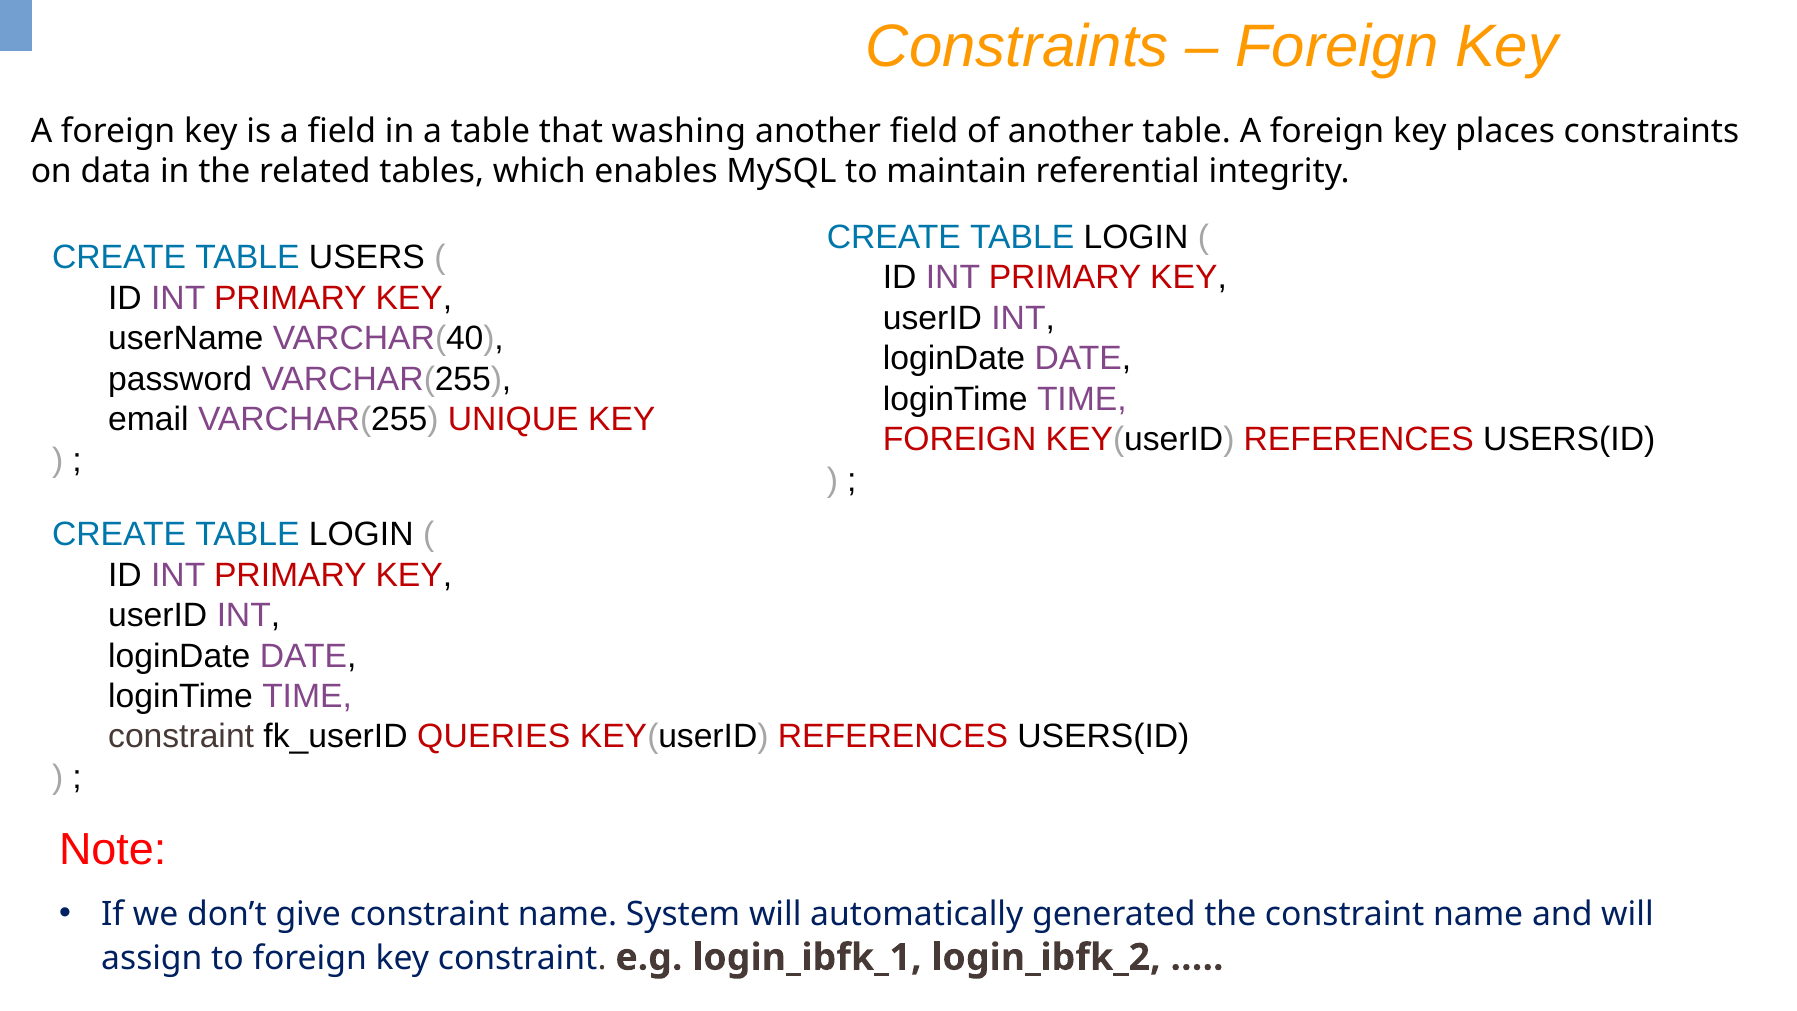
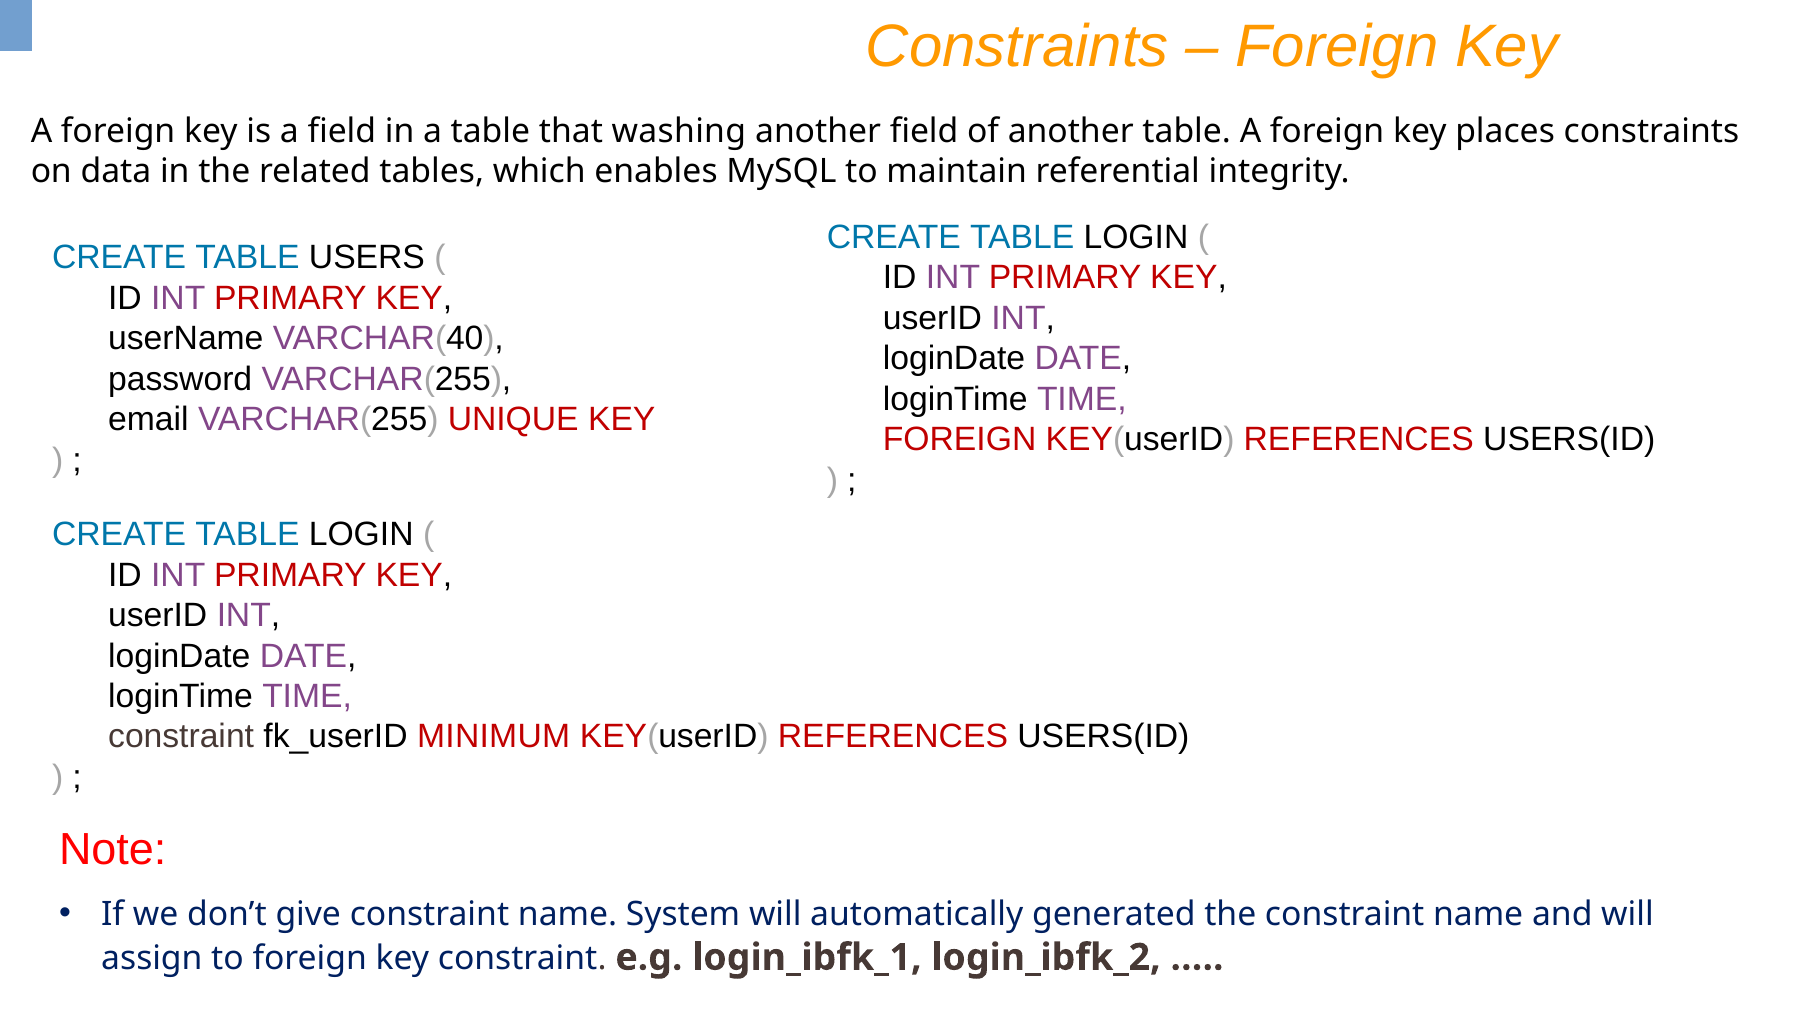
QUERIES: QUERIES -> MINIMUM (494, 737)
